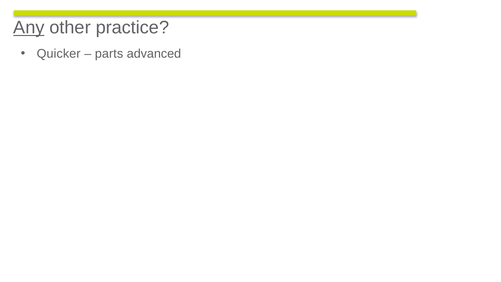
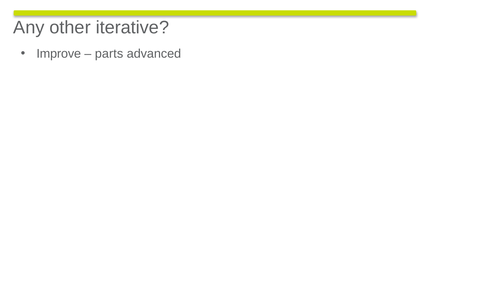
Any underline: present -> none (29, 28)
practice: practice -> iterative (132, 28)
Quicker: Quicker -> Improve (59, 54)
